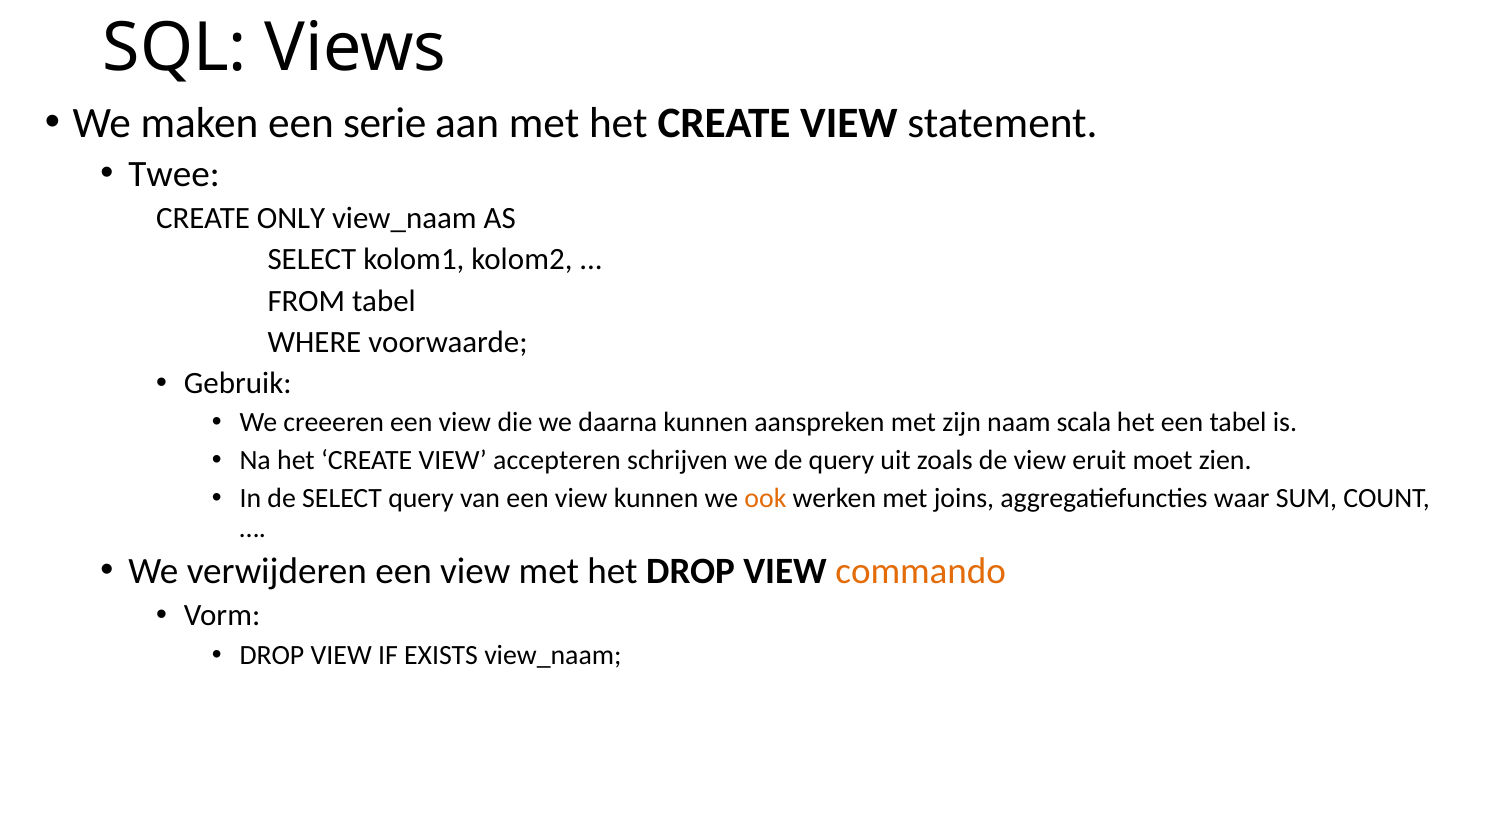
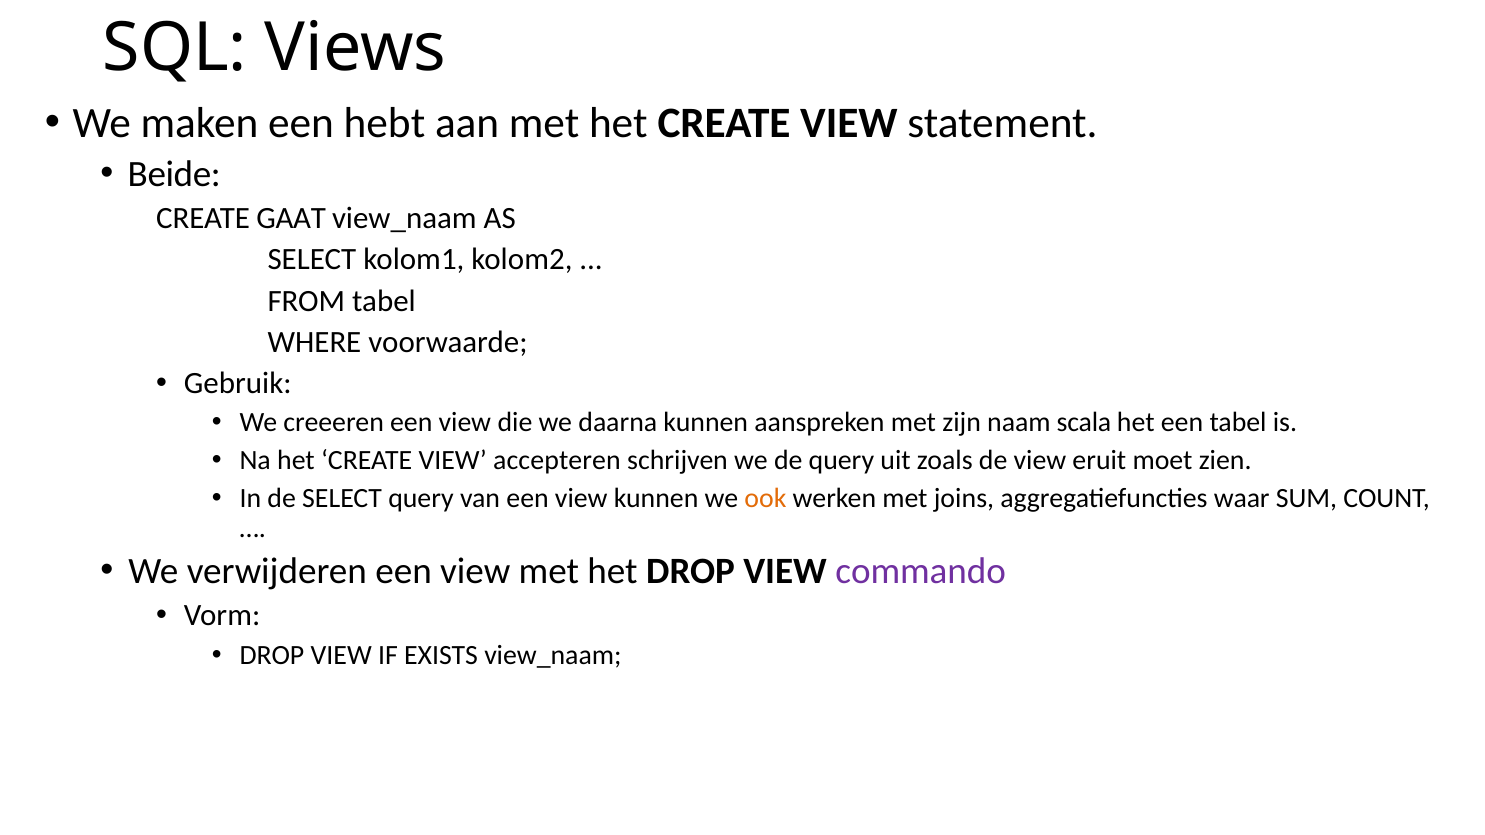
serie: serie -> hebt (384, 123)
Twee: Twee -> Beide (174, 174)
ONLY: ONLY -> GAAT (291, 219)
commando colour: orange -> purple (921, 571)
